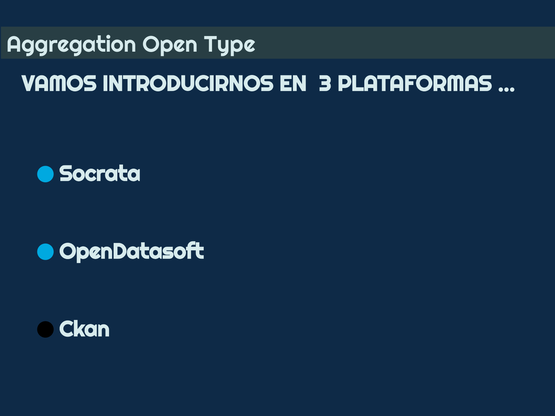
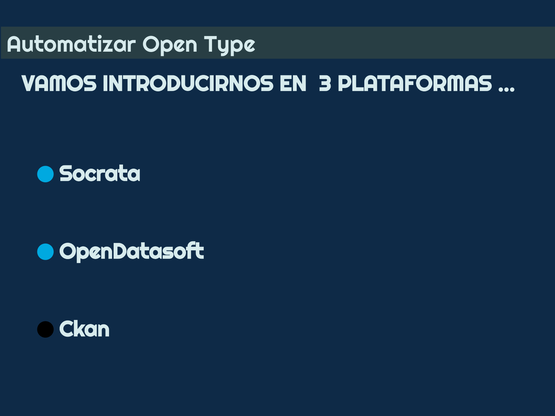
Aggregation: Aggregation -> Automatizar (71, 44)
